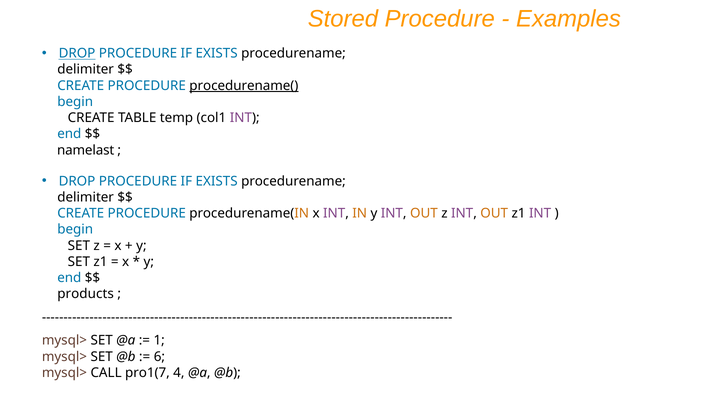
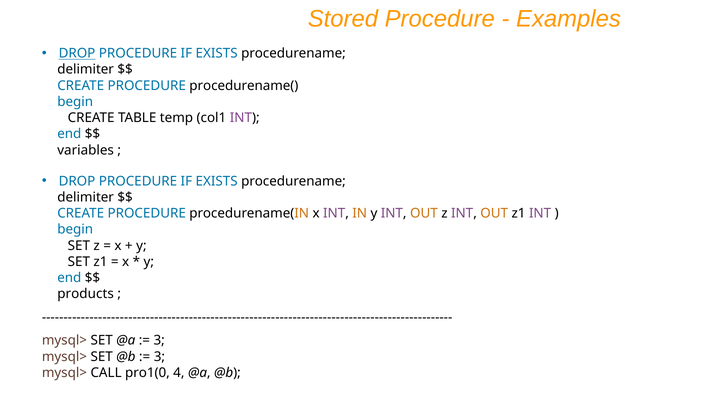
procedurename( underline: present -> none (244, 86)
namelast: namelast -> variables (86, 150)
1: 1 -> 3 (159, 340)
6: 6 -> 3 (159, 356)
pro1(7: pro1(7 -> pro1(0 (147, 373)
